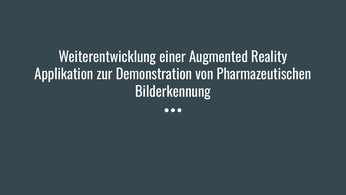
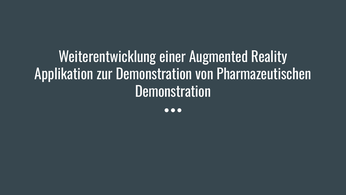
Bilderkennung: Bilderkennung -> Demonstration (173, 92)
